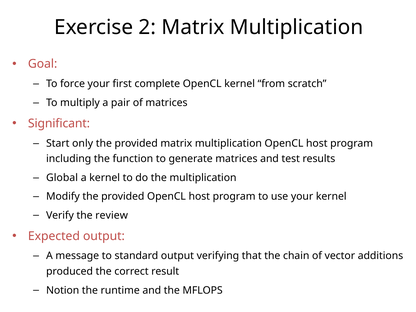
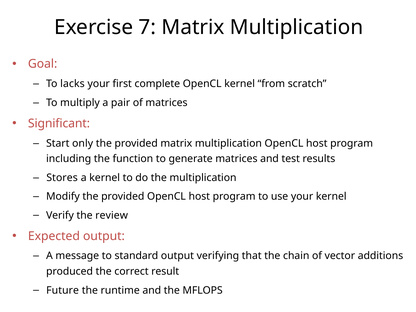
2: 2 -> 7 (147, 27)
force: force -> lacks (72, 84)
Global: Global -> Stores (62, 178)
Notion: Notion -> Future (63, 290)
